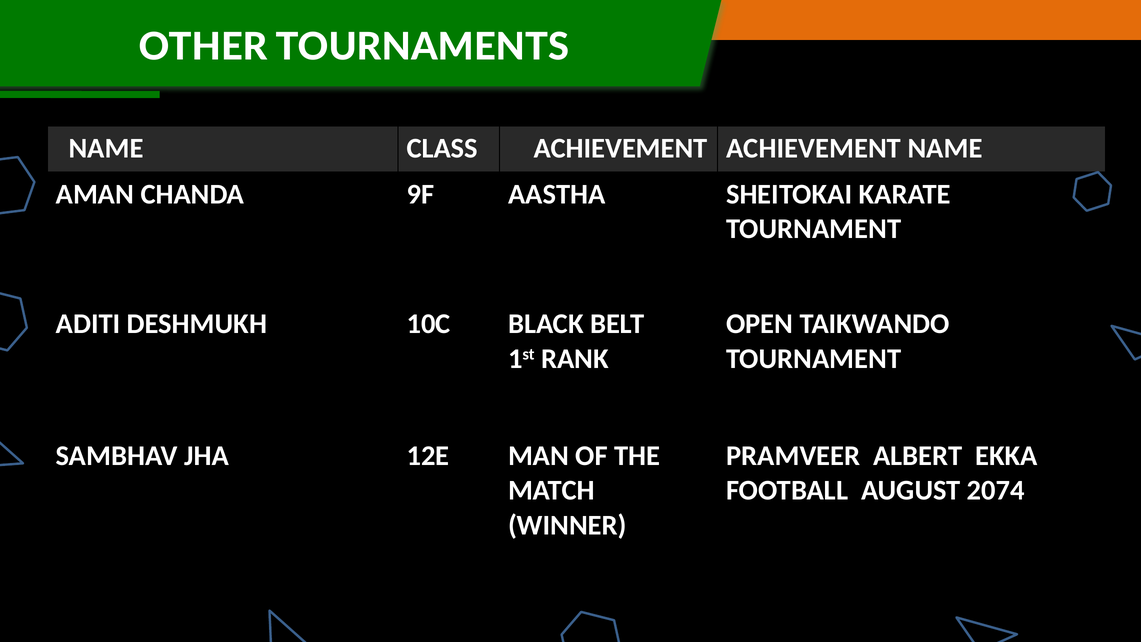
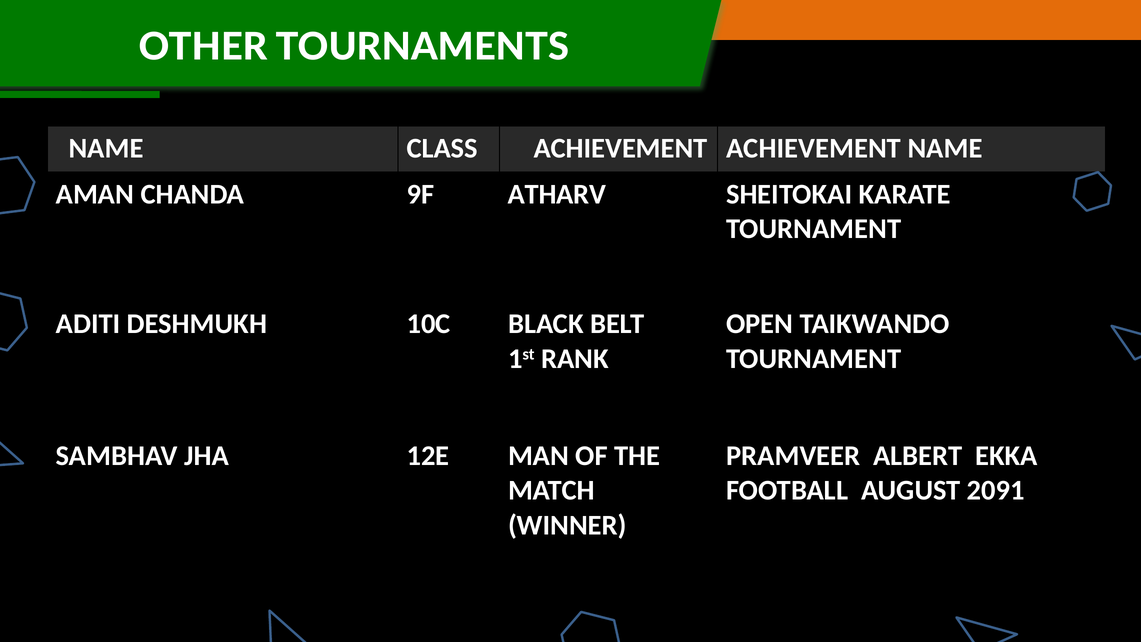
AASTHA: AASTHA -> ATHARV (557, 194)
2074: 2074 -> 2091 (996, 490)
